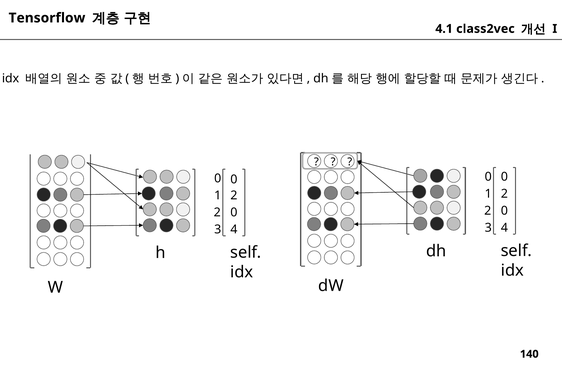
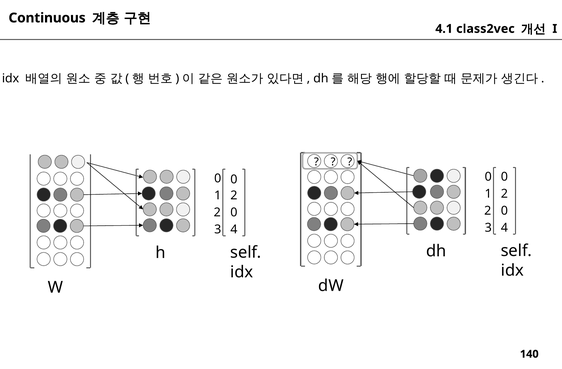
Tensorflow: Tensorflow -> Continuous (47, 18)
